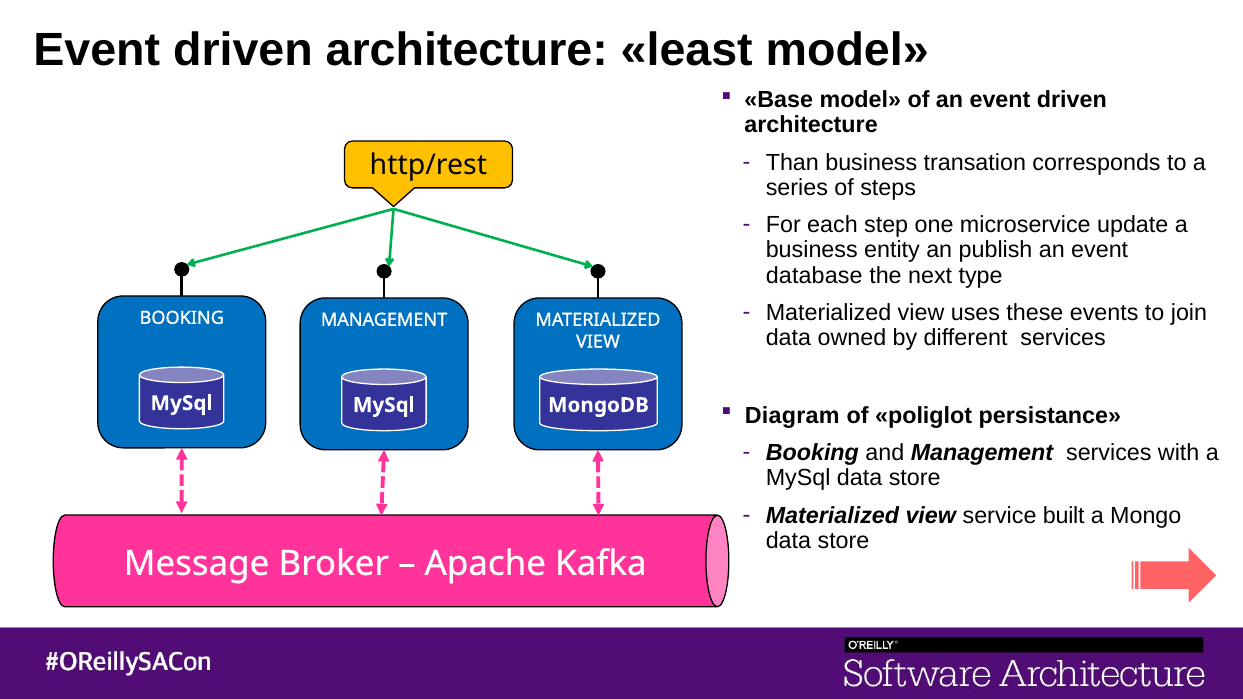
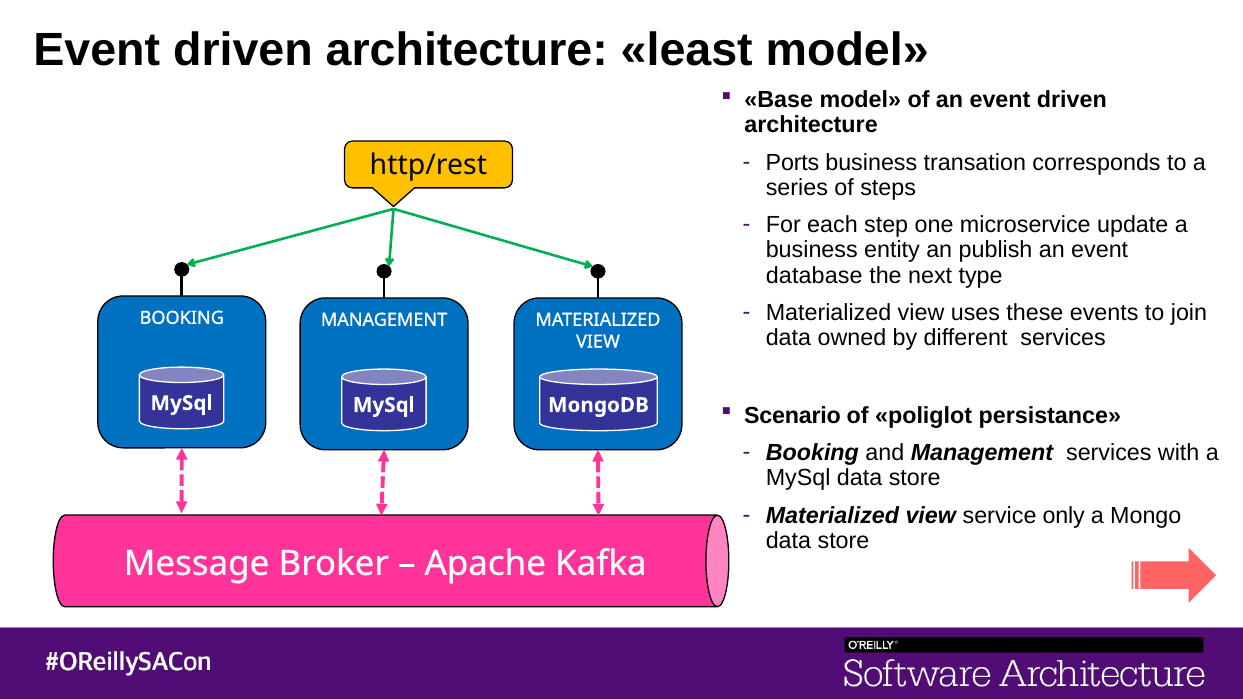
Than: Than -> Ports (792, 163)
Diagram: Diagram -> Scenario (792, 416)
built: built -> only (1064, 516)
